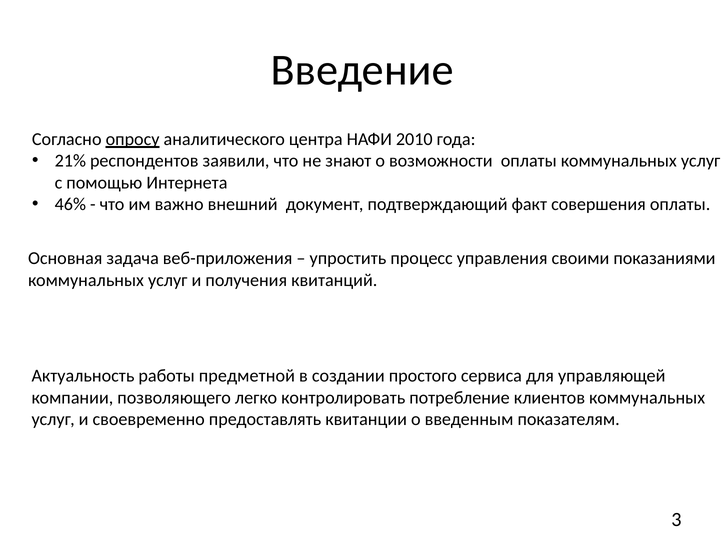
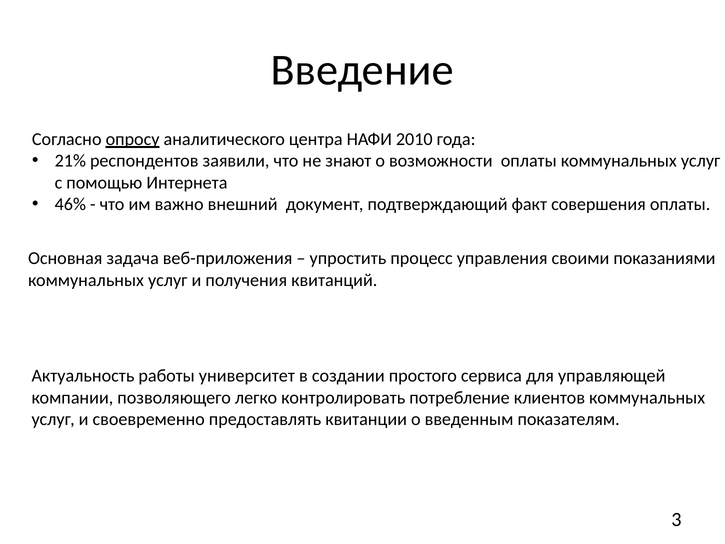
предметной: предметной -> университет (247, 376)
